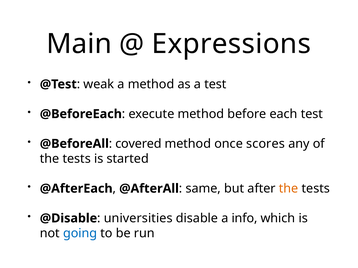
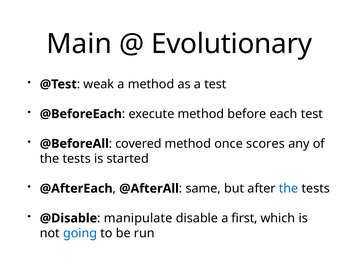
Expressions: Expressions -> Evolutionary (232, 44)
the colour: orange -> blue (289, 189)
universities: universities -> manipulate (138, 219)
info: info -> first (245, 219)
